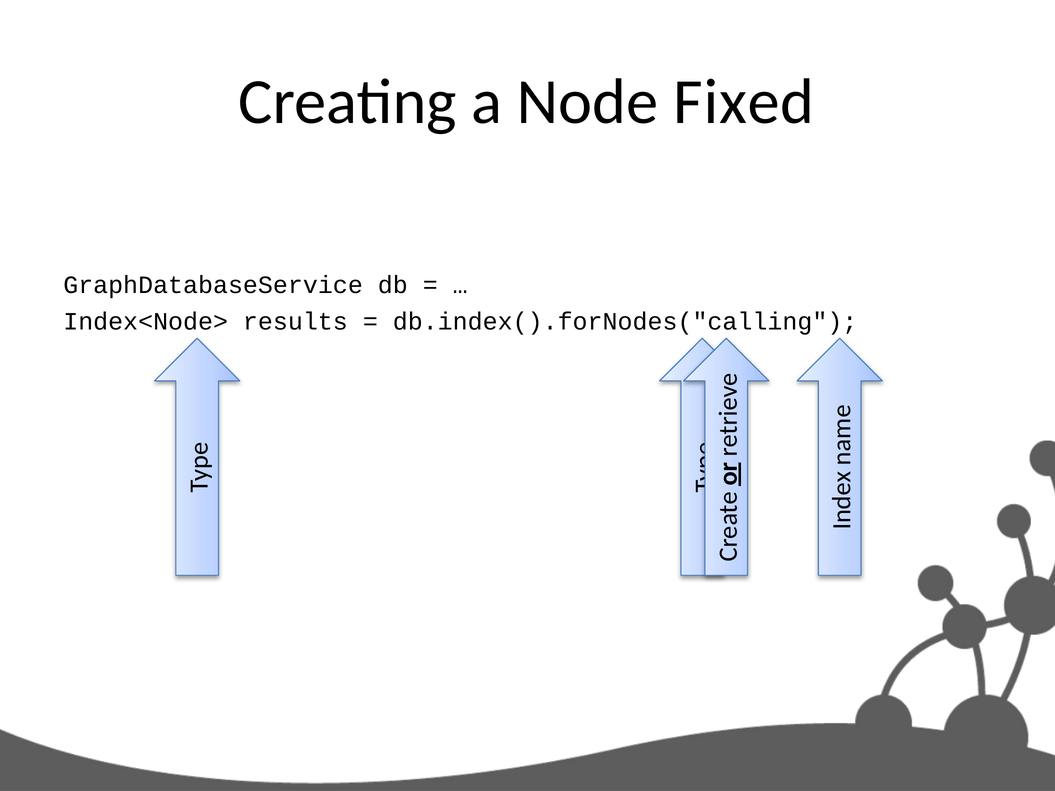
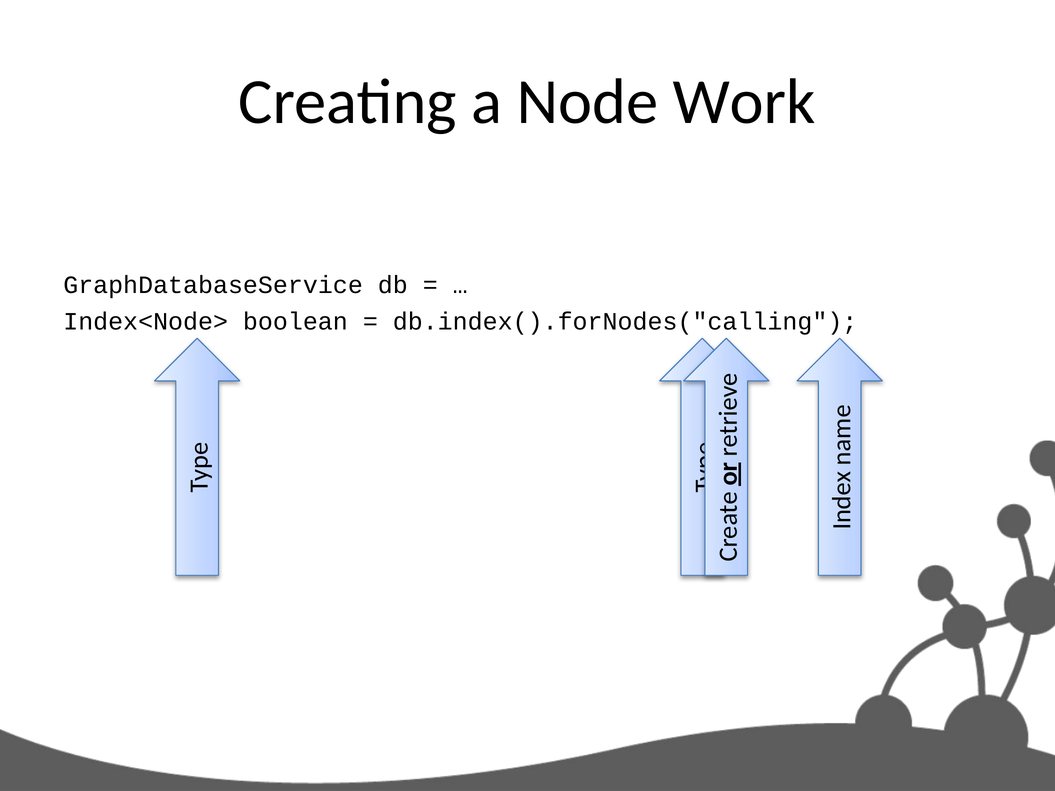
Fixed: Fixed -> Work (744, 102)
results: results -> boolean (295, 322)
